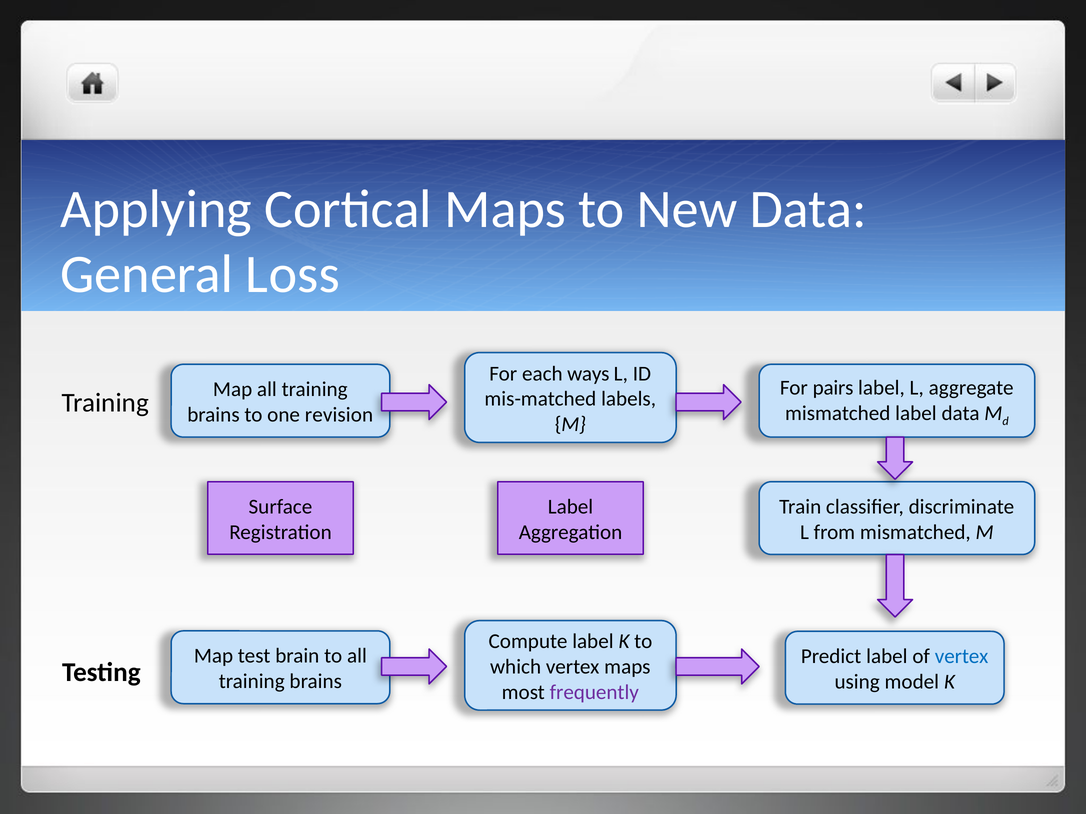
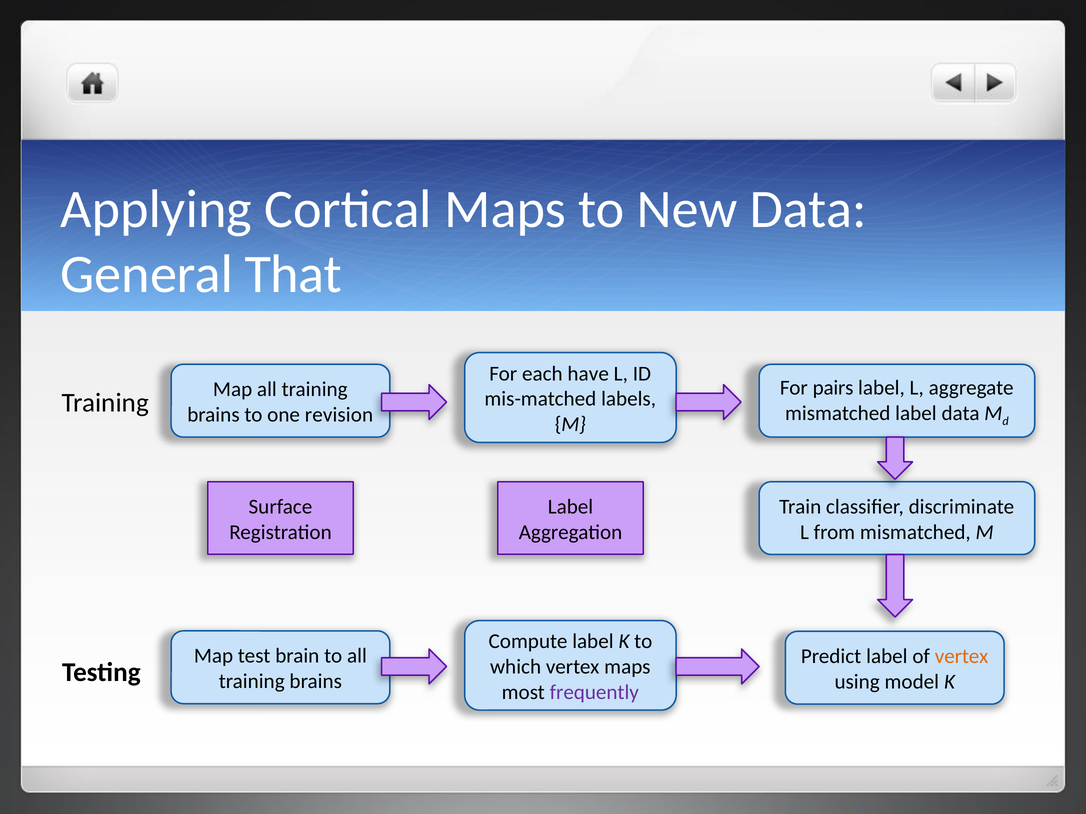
Loss: Loss -> That (293, 275)
ways: ways -> have (588, 374)
vertex colour: blue -> orange (962, 657)
